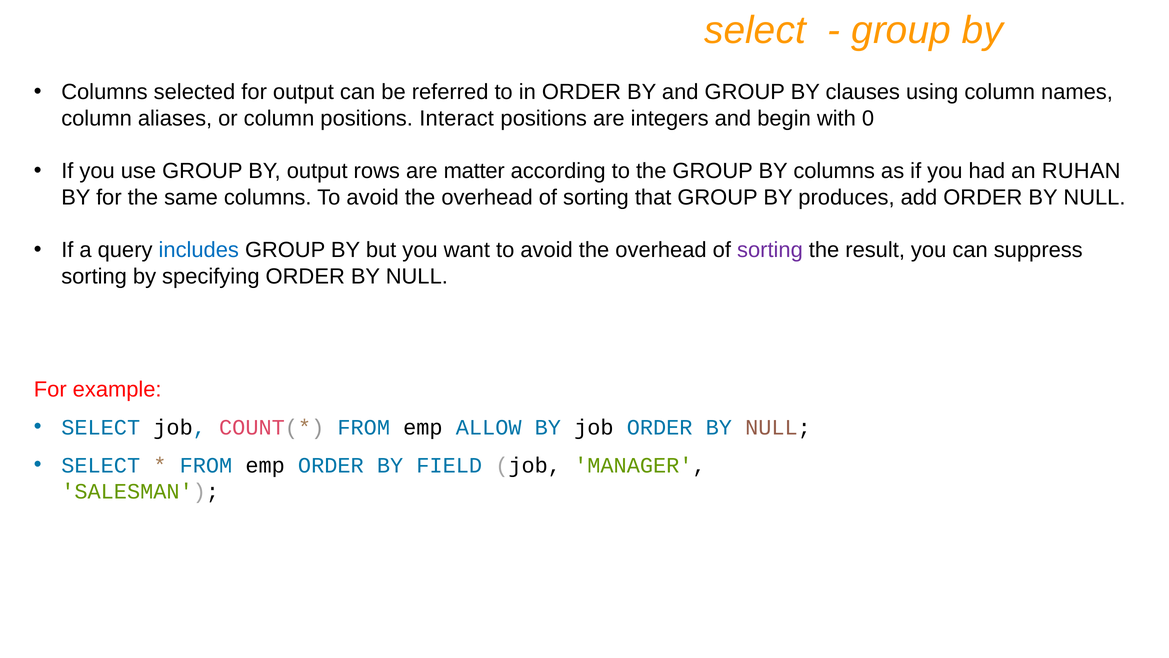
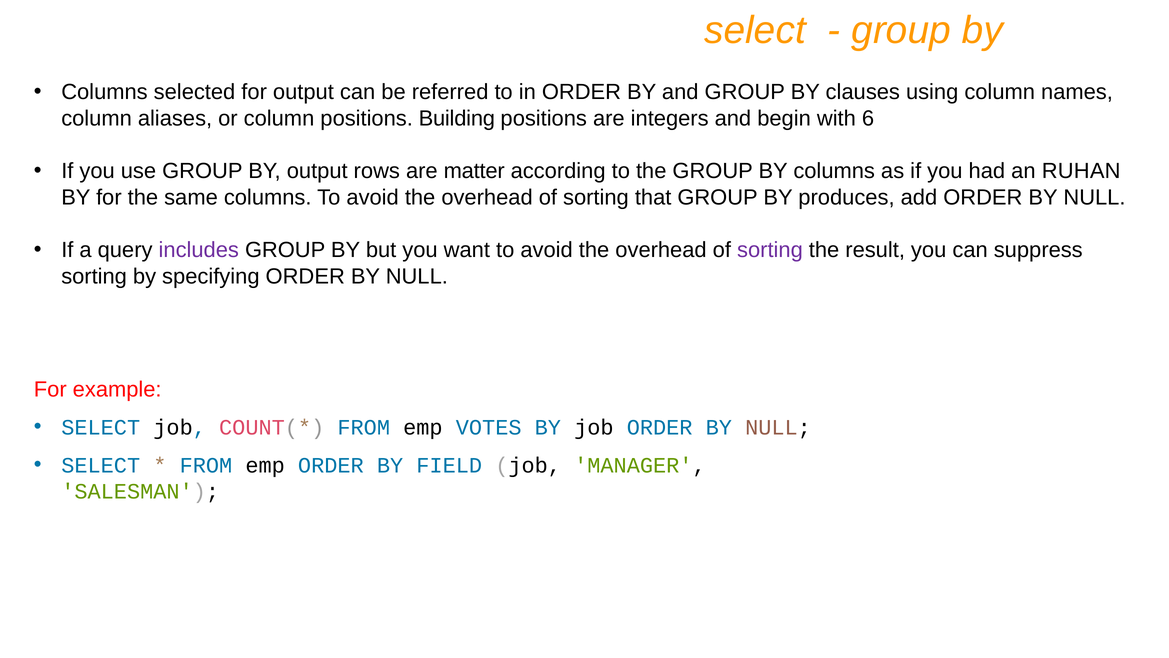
Interact: Interact -> Building (457, 118)
0: 0 -> 6 (868, 118)
includes colour: blue -> purple (199, 250)
ALLOW: ALLOW -> VOTES (489, 427)
